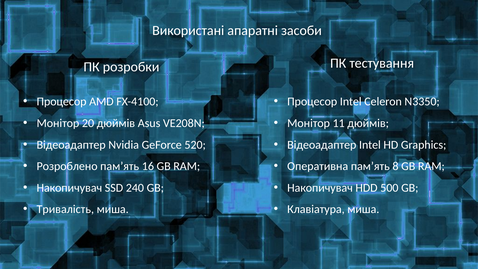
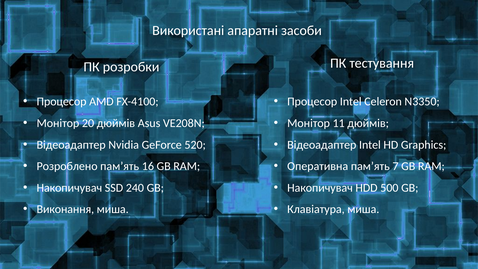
8: 8 -> 7 (396, 166)
Тривалість: Тривалість -> Виконання (65, 209)
